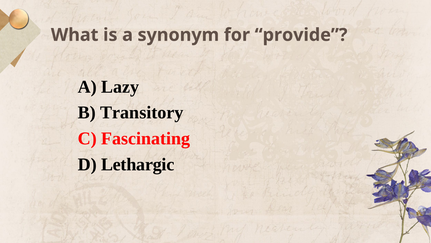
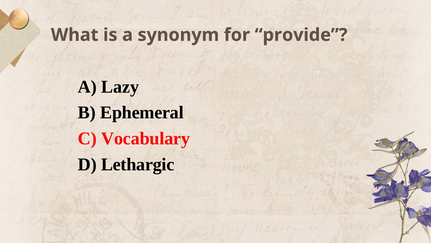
Transitory: Transitory -> Ephemeral (142, 112)
Fascinating: Fascinating -> Vocabulary (146, 138)
